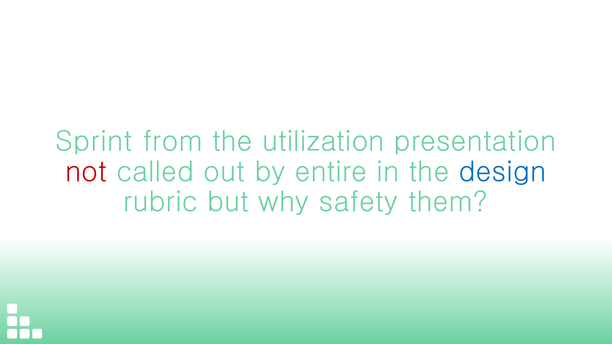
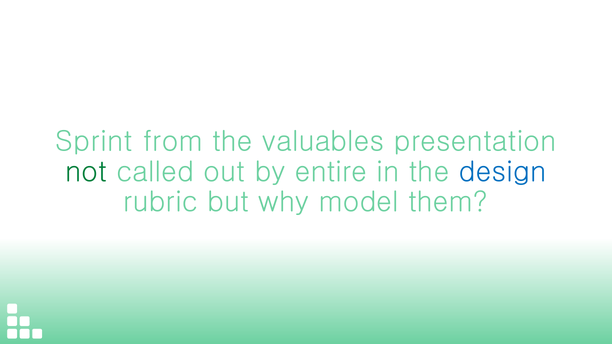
utilization: utilization -> valuables (323, 142)
not colour: red -> green (86, 172)
safety: safety -> model (359, 202)
